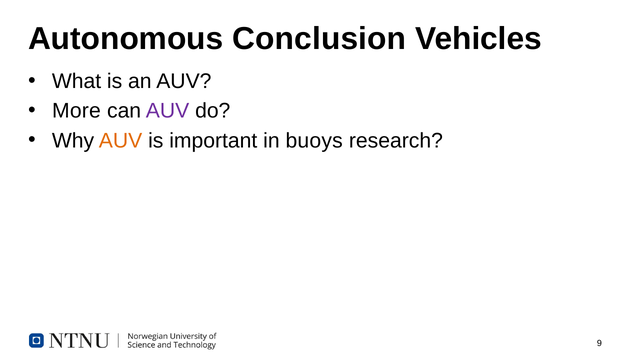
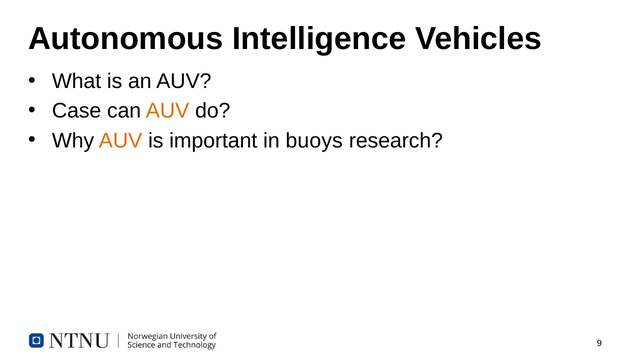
Conclusion: Conclusion -> Intelligence (319, 39)
More: More -> Case (77, 111)
AUV colour: purple -> orange (168, 111)
